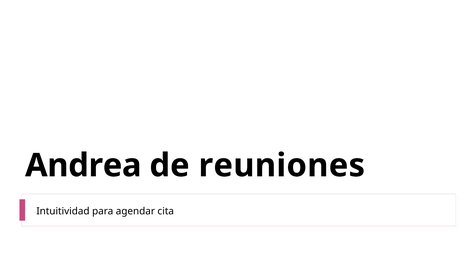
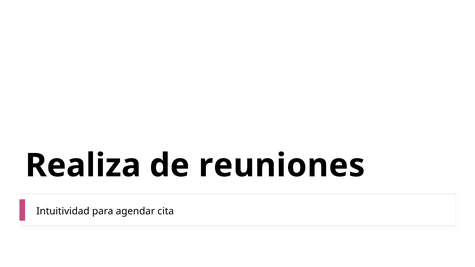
Andrea: Andrea -> Realiza (83, 166)
